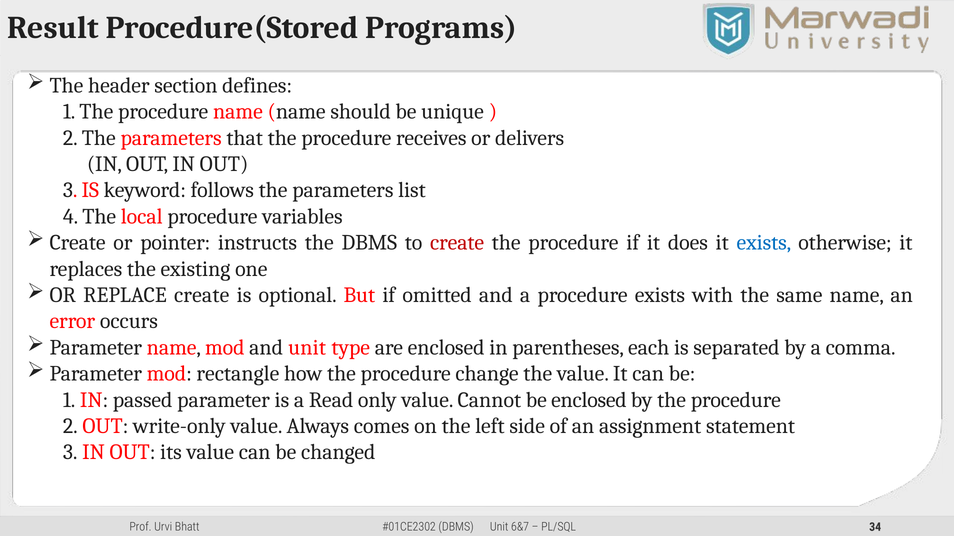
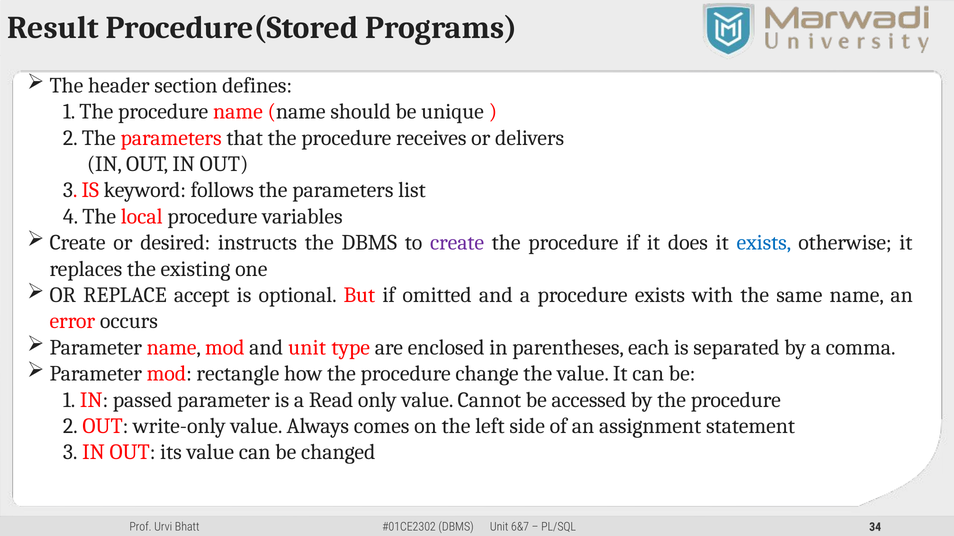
pointer: pointer -> desired (175, 243)
create colour: red -> purple (457, 243)
REPLACE create: create -> accept (202, 295)
be enclosed: enclosed -> accessed (589, 400)
